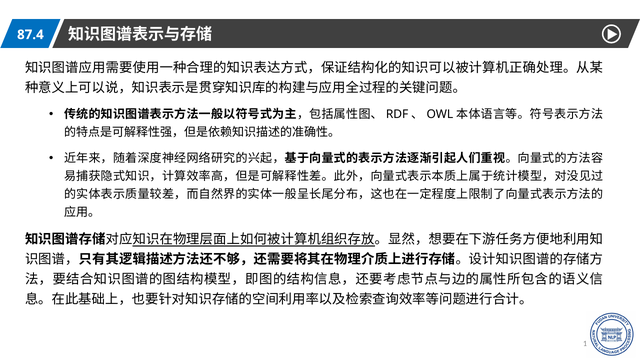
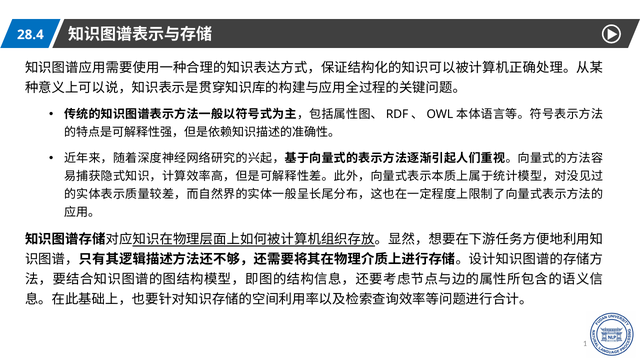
87.4: 87.4 -> 28.4 (30, 35)
